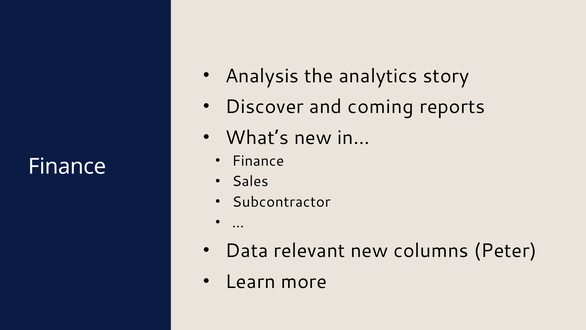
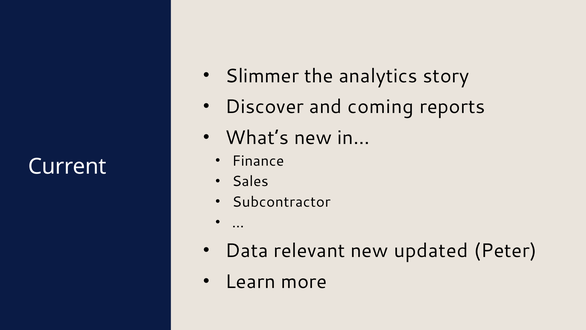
Analysis: Analysis -> Slimmer (262, 76)
Finance: Finance -> Current (67, 166)
columns: columns -> updated (431, 251)
